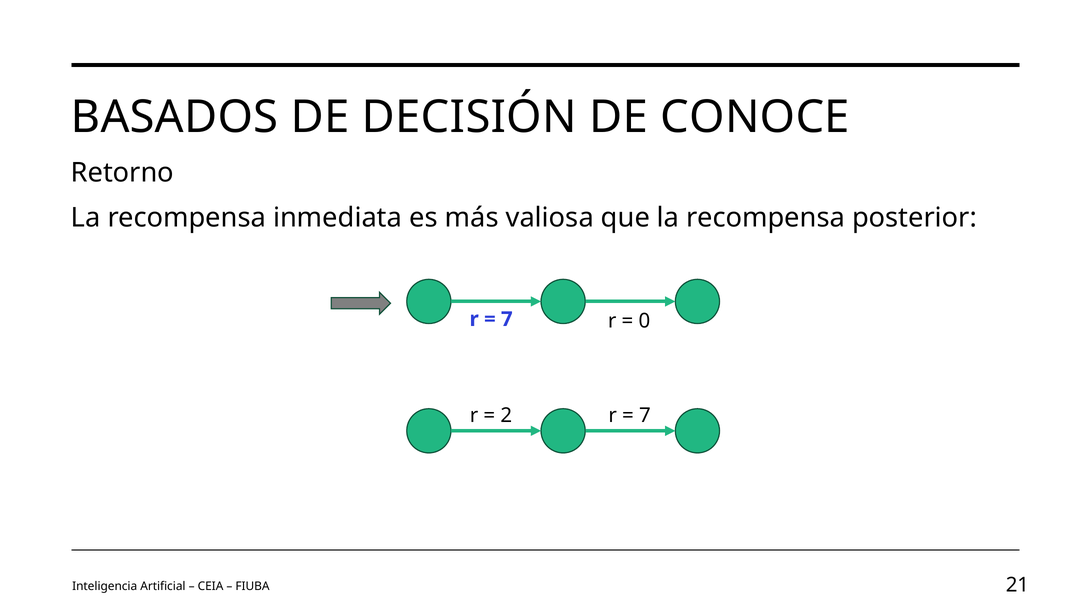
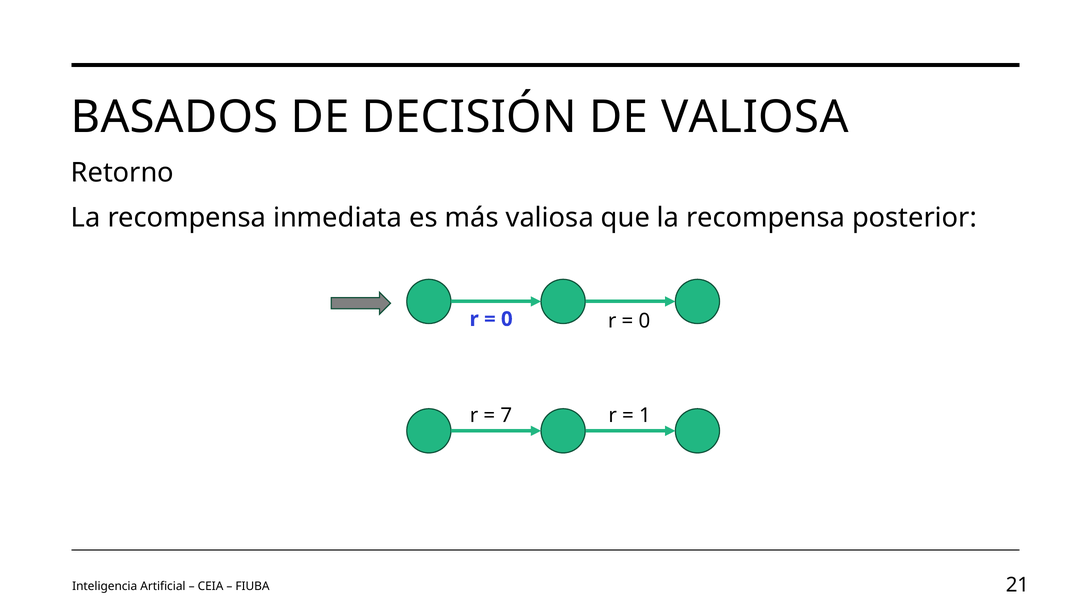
DE CONOCE: CONOCE -> VALIOSA (755, 117)
7: 7 -> 0 (507, 319)
2: 2 -> 7 (506, 415)
7: 7 -> 1 (645, 415)
